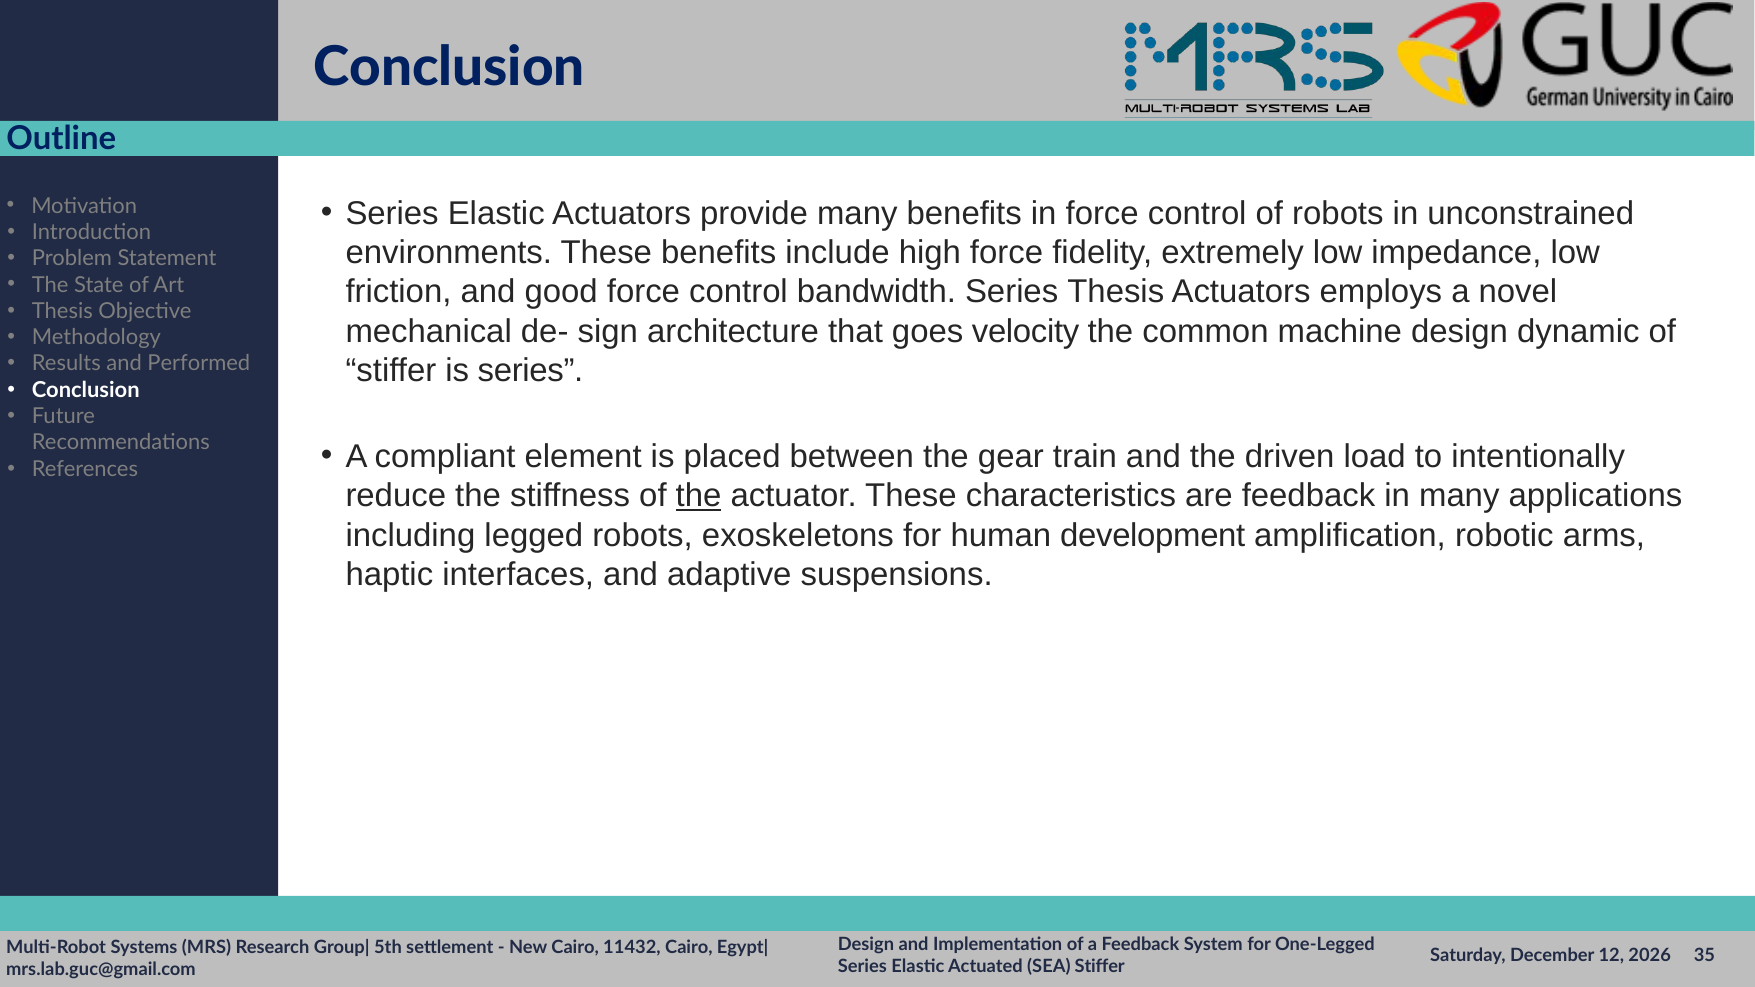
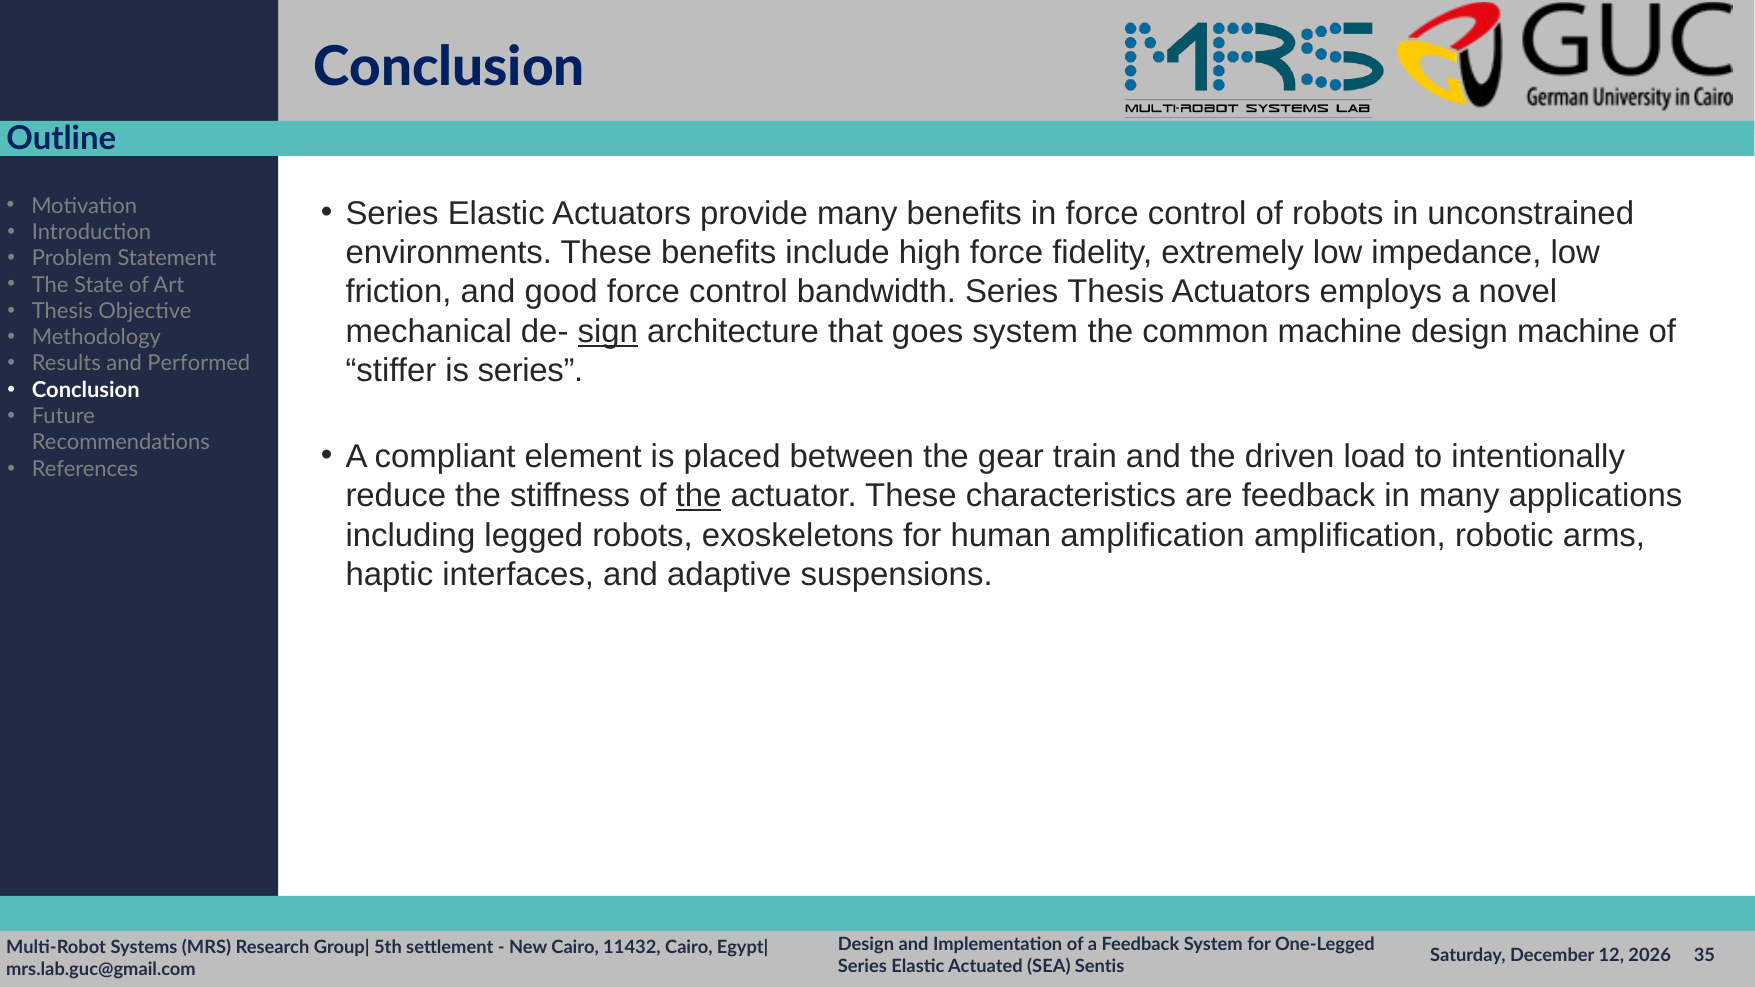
sign underline: none -> present (608, 332)
goes velocity: velocity -> system (1025, 332)
design dynamic: dynamic -> machine (1579, 332)
human development: development -> amplification (1153, 536)
SEA Stiffer: Stiffer -> Sentis (1100, 966)
